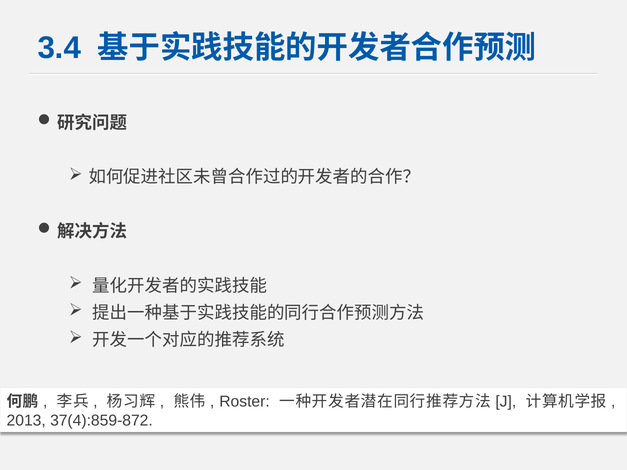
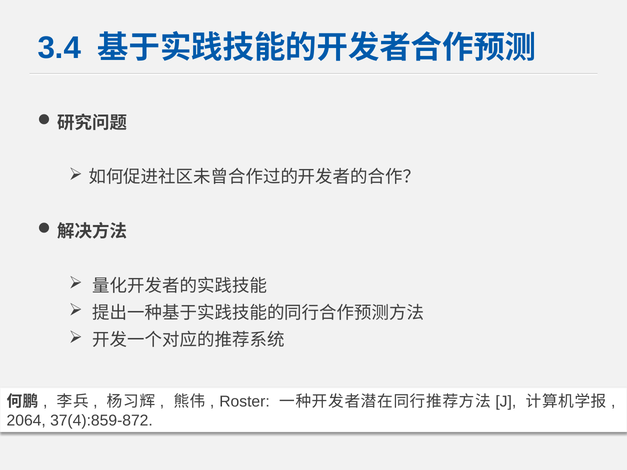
2013: 2013 -> 2064 (26, 421)
